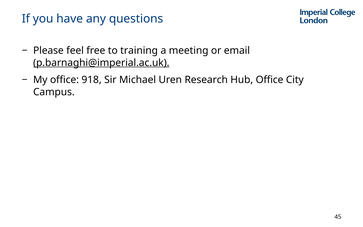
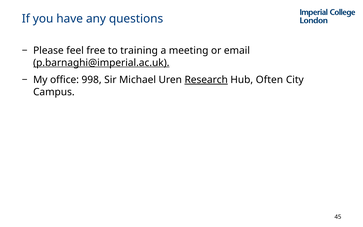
918: 918 -> 998 (92, 80)
Research underline: none -> present (206, 80)
Hub Office: Office -> Often (269, 80)
